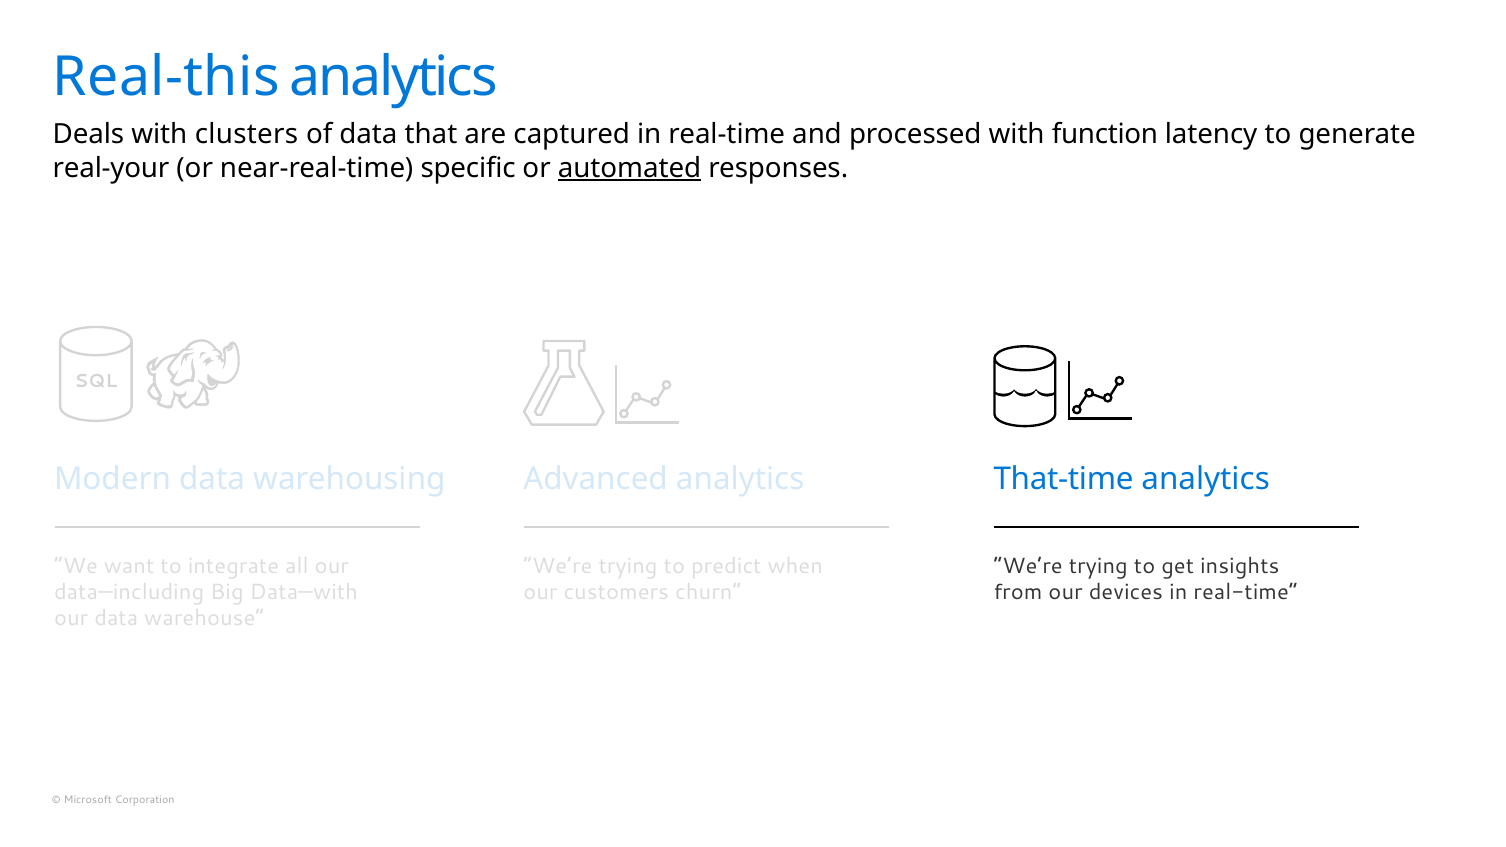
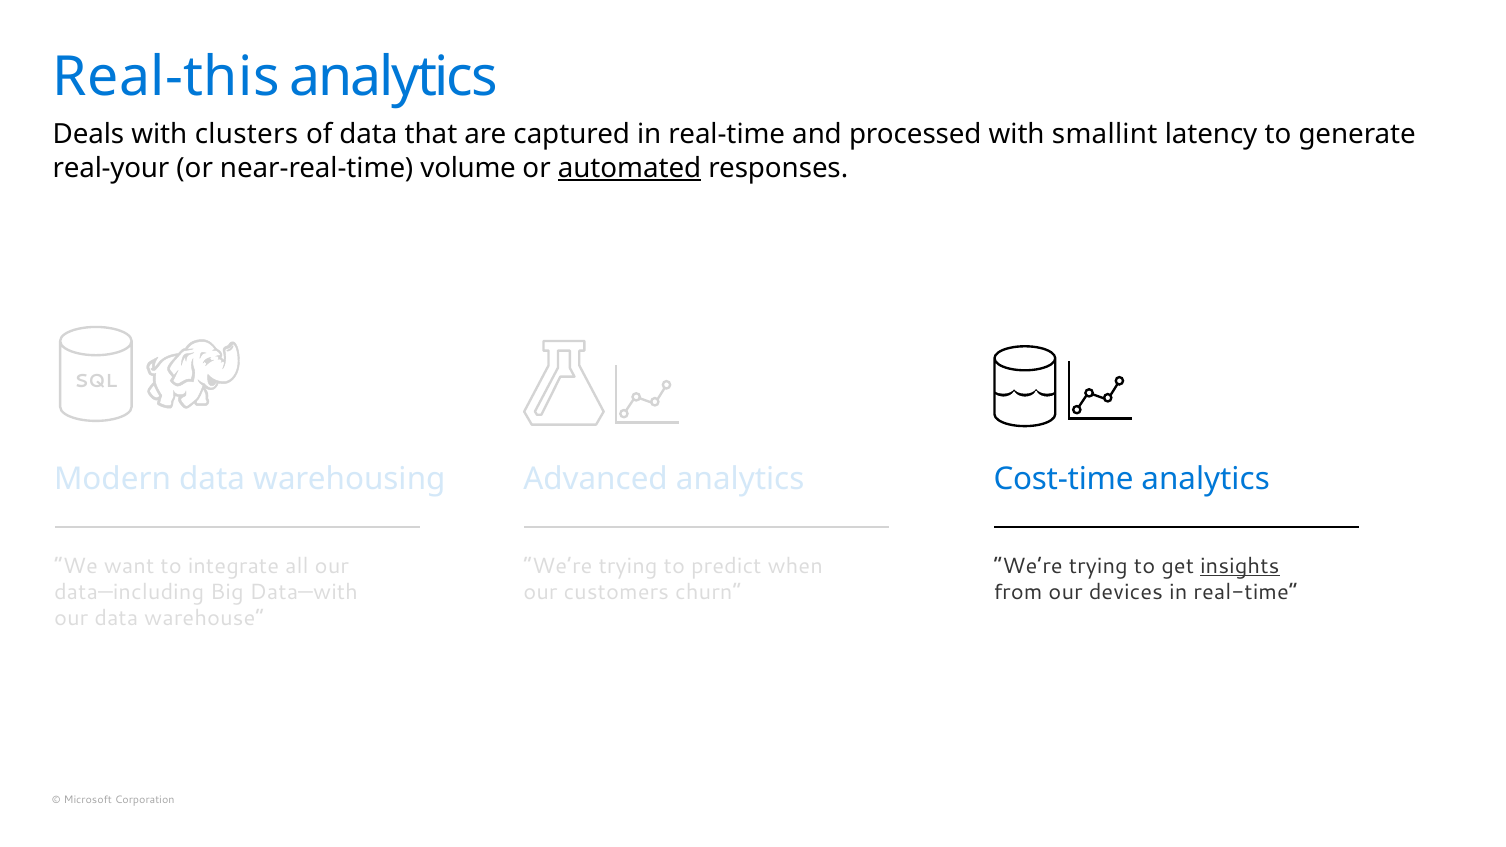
function: function -> smallint (1105, 135)
specific: specific -> volume (468, 168)
That-time: That-time -> Cost-time (1064, 479)
insights underline: none -> present (1240, 566)
